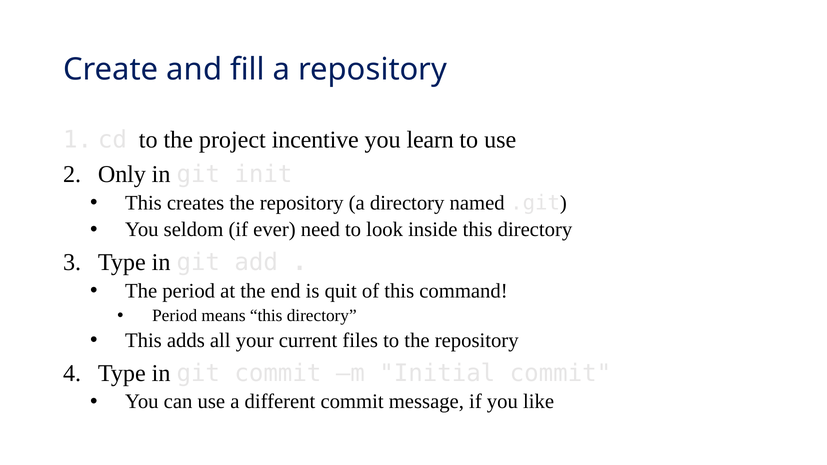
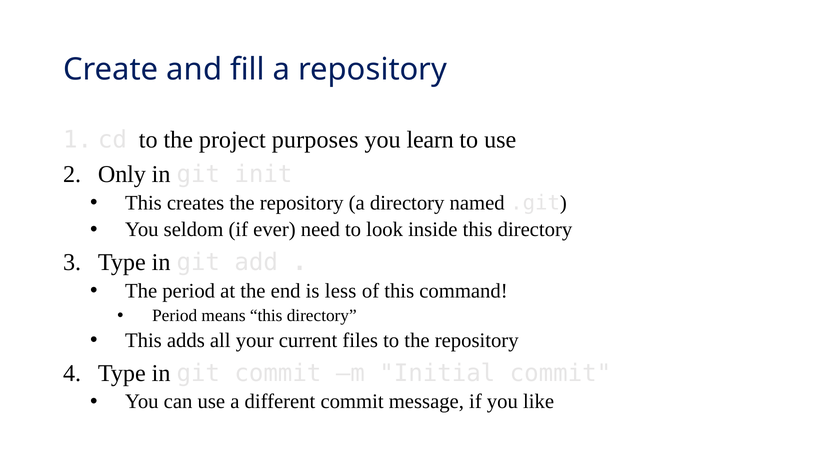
incentive: incentive -> purposes (315, 140)
quit: quit -> less (341, 291)
